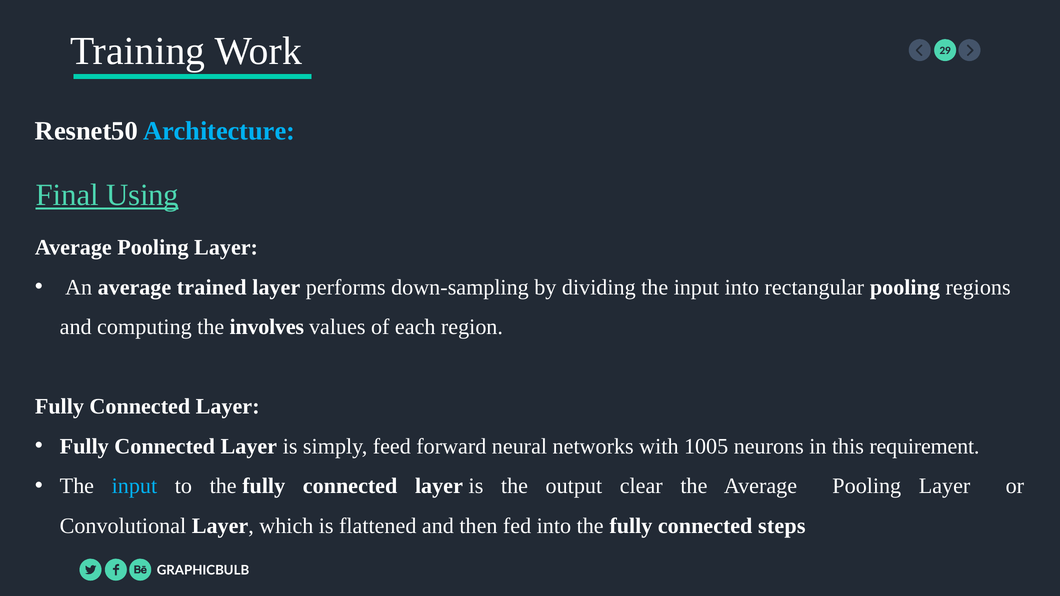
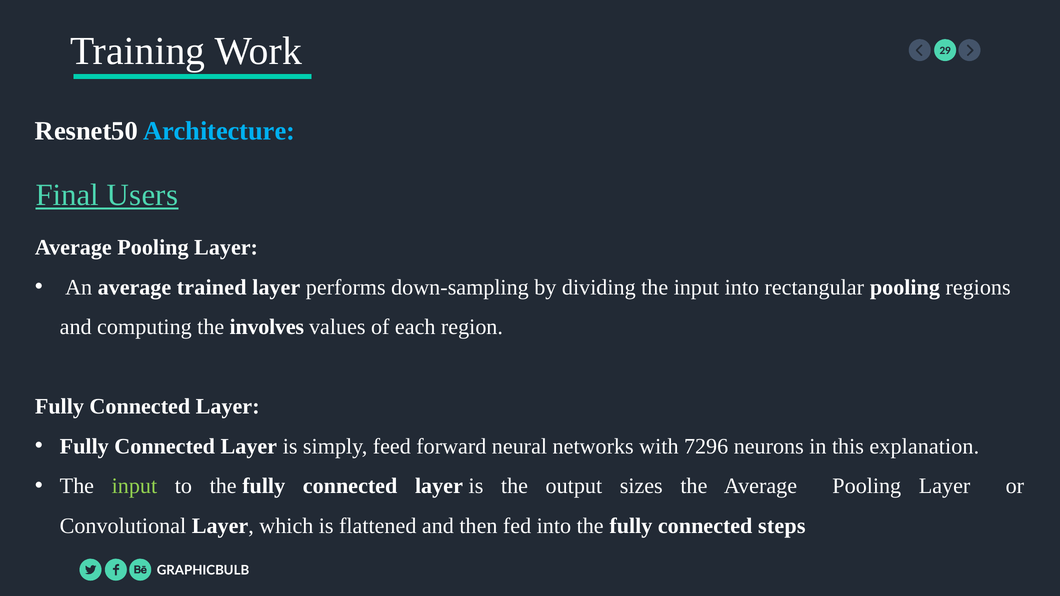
Using: Using -> Users (142, 195)
1005: 1005 -> 7296 (706, 447)
requirement: requirement -> explanation (924, 447)
input colour: light blue -> light green (134, 486)
clear: clear -> sizes (641, 486)
